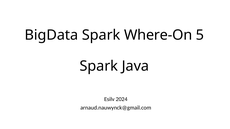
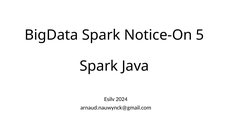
Where-On: Where-On -> Notice-On (158, 35)
